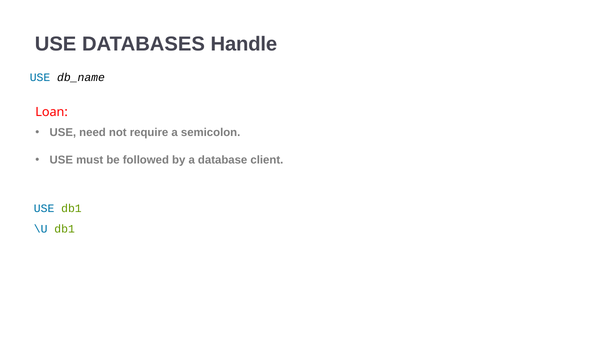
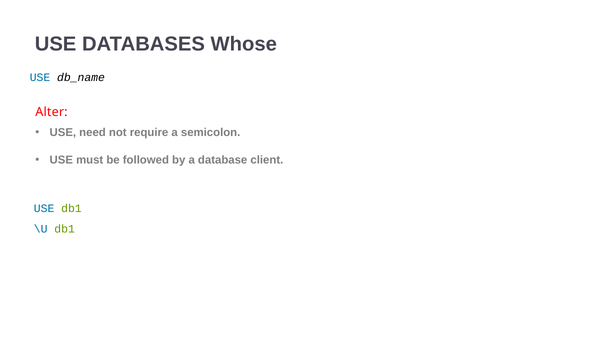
Handle: Handle -> Whose (244, 44)
Loan: Loan -> Alter (51, 112)
